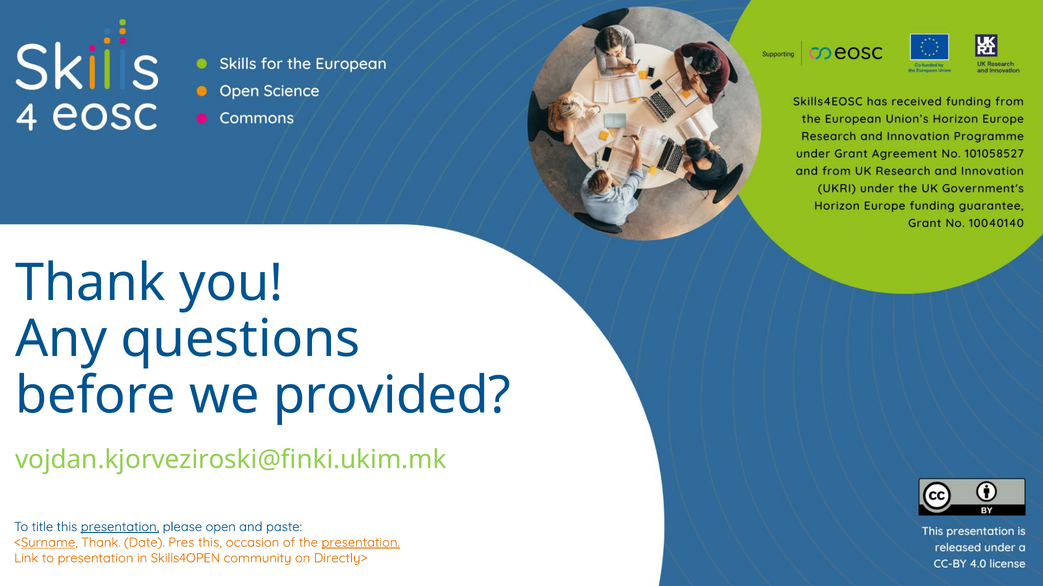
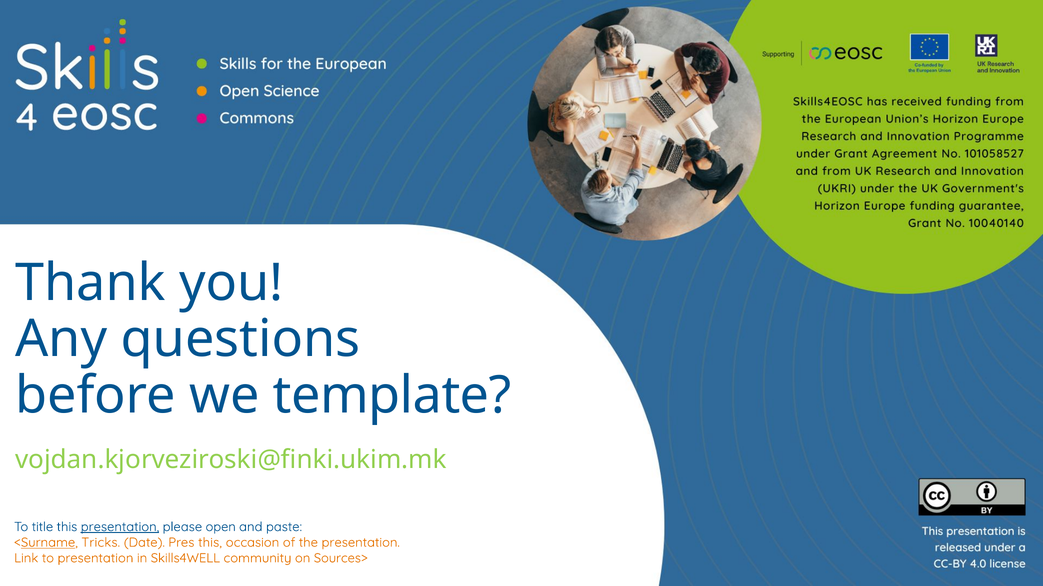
provided: provided -> template (392, 396)
<Surname Thank: Thank -> Tricks (101, 543)
presentation underline: present -> none (361, 543)
Skills4OPEN: Skills4OPEN -> Skills4WELL (185, 559)
Directly>: Directly> -> Sources> (341, 559)
